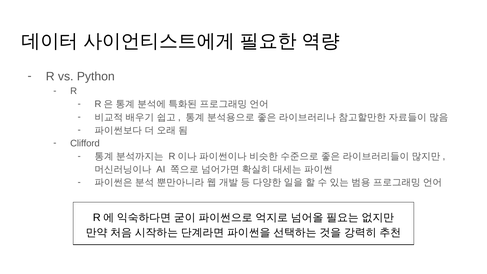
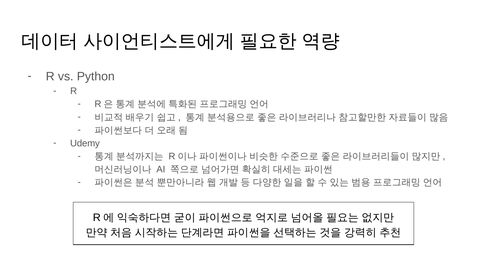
Clifford: Clifford -> Udemy (85, 143)
